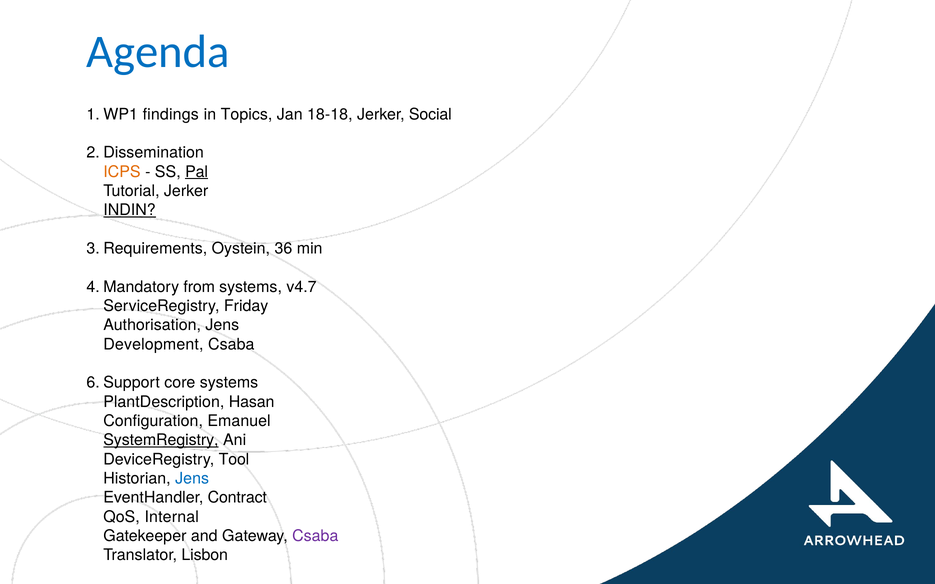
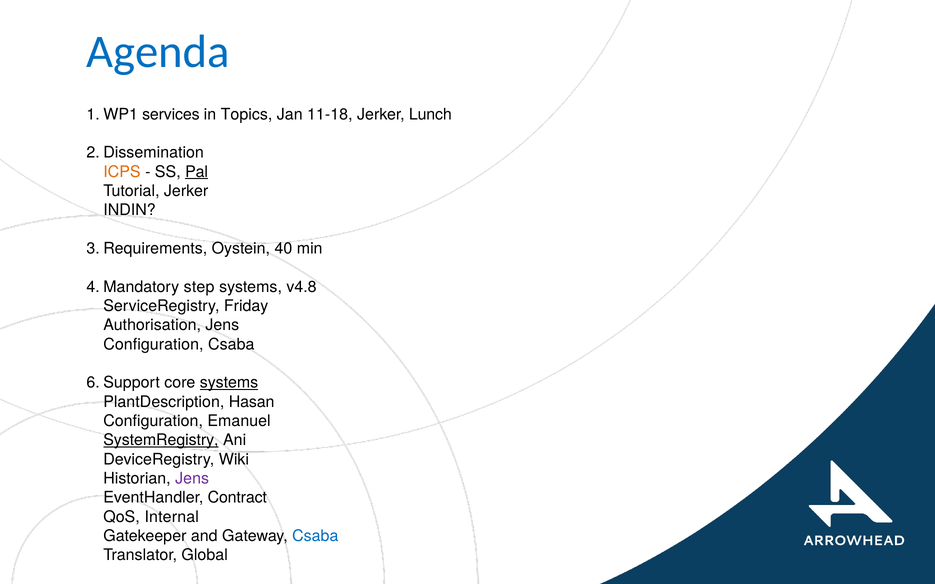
findings: findings -> services (171, 114)
18-18: 18-18 -> 11-18 (330, 114)
Social: Social -> Lunch (430, 114)
INDIN underline: present -> none (130, 210)
36: 36 -> 40 (283, 249)
from: from -> step (199, 287)
v4.7: v4.7 -> v4.8 (302, 287)
Development: Development -> Configuration (153, 345)
systems underline: none -> present (229, 383)
Tool: Tool -> Wiki (234, 460)
Jens colour: blue -> purple (192, 479)
Csaba colour: purple -> blue (315, 536)
Lisbon: Lisbon -> Global (205, 556)
